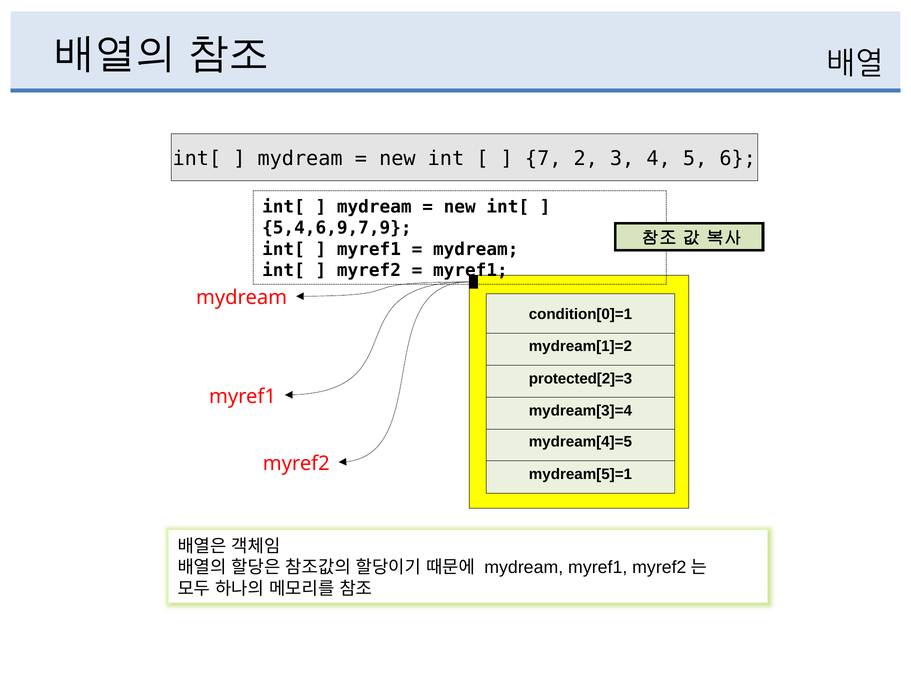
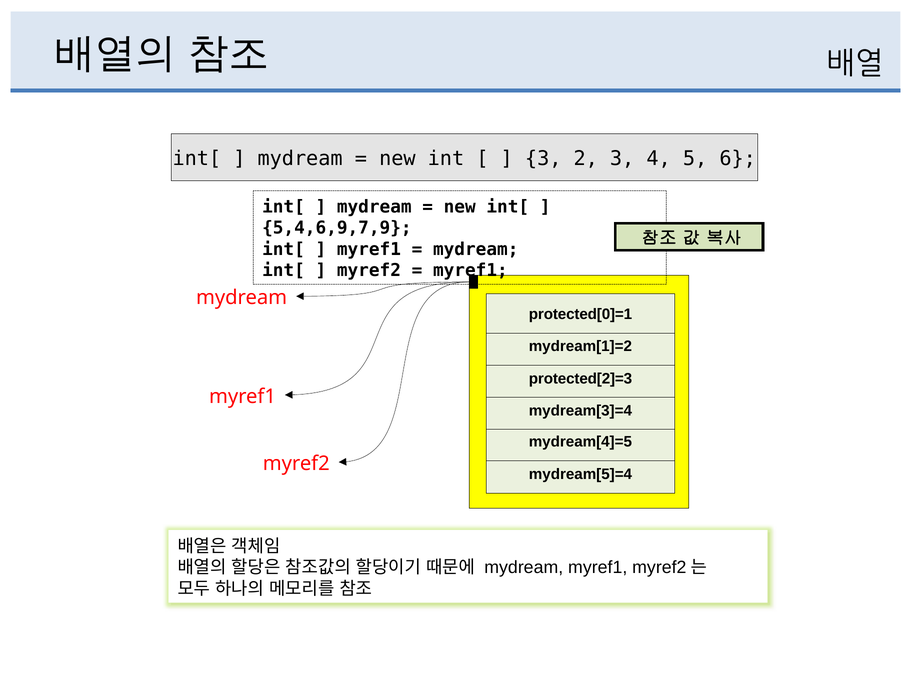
7: 7 -> 3 (543, 158)
condition[0]=1: condition[0]=1 -> protected[0]=1 (581, 314)
mydream[5]=1: mydream[5]=1 -> mydream[5]=4 (580, 474)
